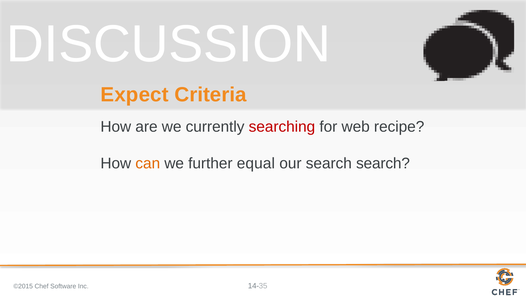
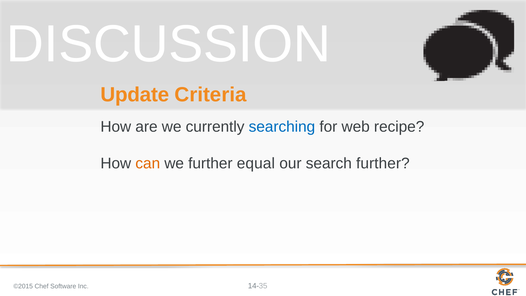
Expect: Expect -> Update (135, 95)
searching colour: red -> blue (282, 127)
search search: search -> further (383, 164)
